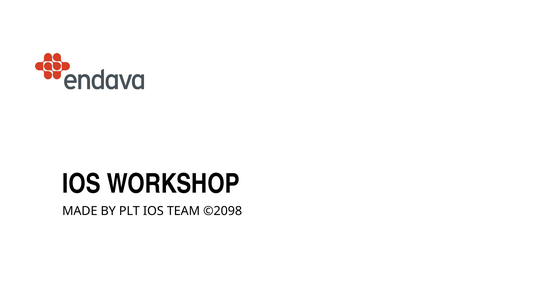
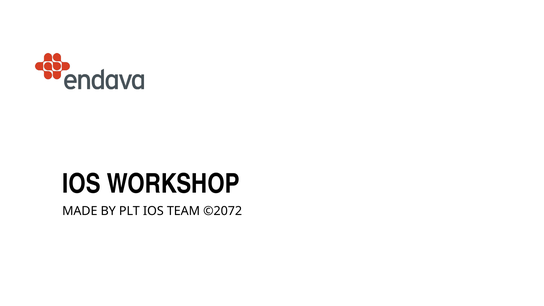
©2098: ©2098 -> ©2072 (223, 211)
